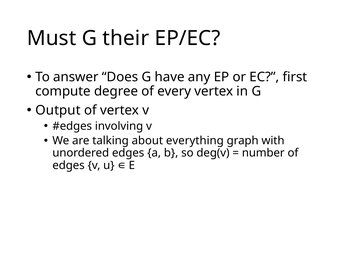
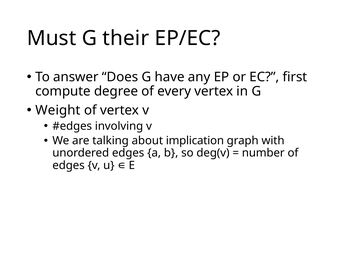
Output: Output -> Weight (58, 110)
everything: everything -> implication (195, 141)
